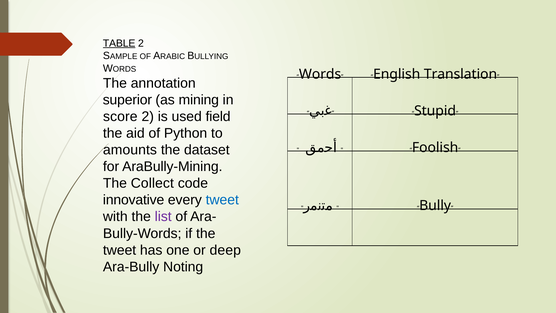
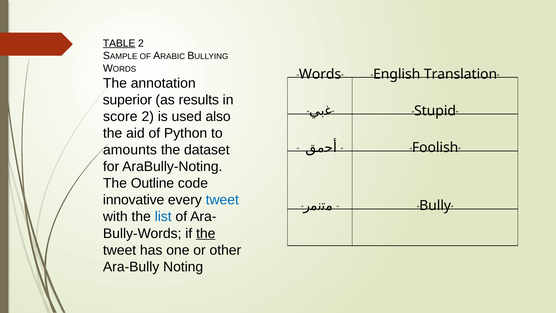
mining: mining -> results (199, 100)
field: field -> also (218, 116)
AraBully-Mining: AraBully-Mining -> AraBully-Noting (172, 167)
Collect: Collect -> Outline (152, 183)
list colour: purple -> blue (163, 217)
the underline: none -> present (206, 233)
deep: deep -> other (225, 250)
